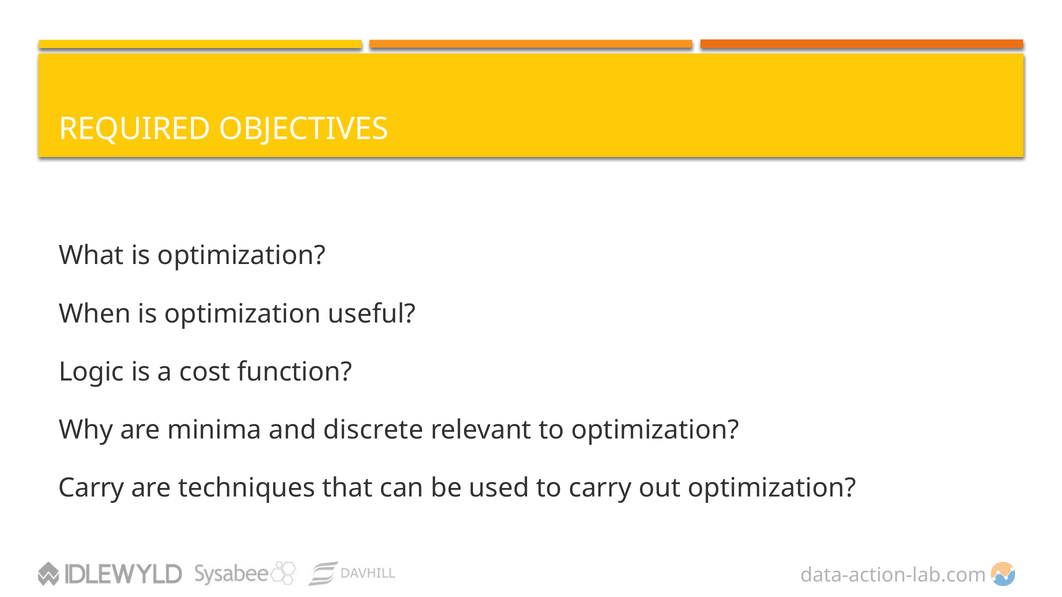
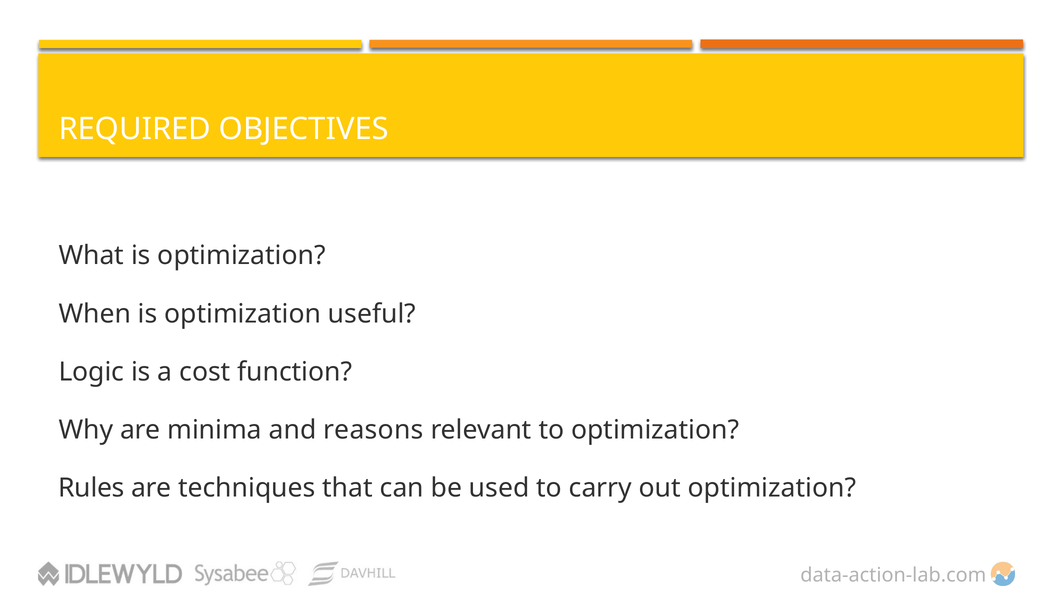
discrete: discrete -> reasons (373, 430)
Carry: Carry -> Rules (91, 488)
